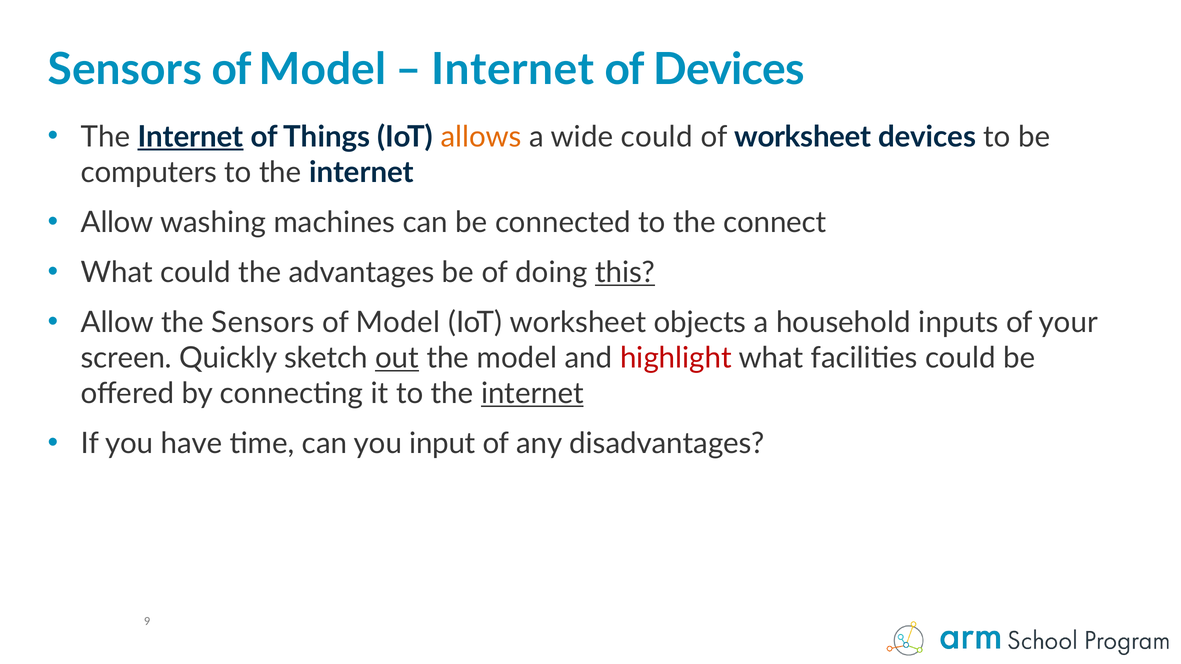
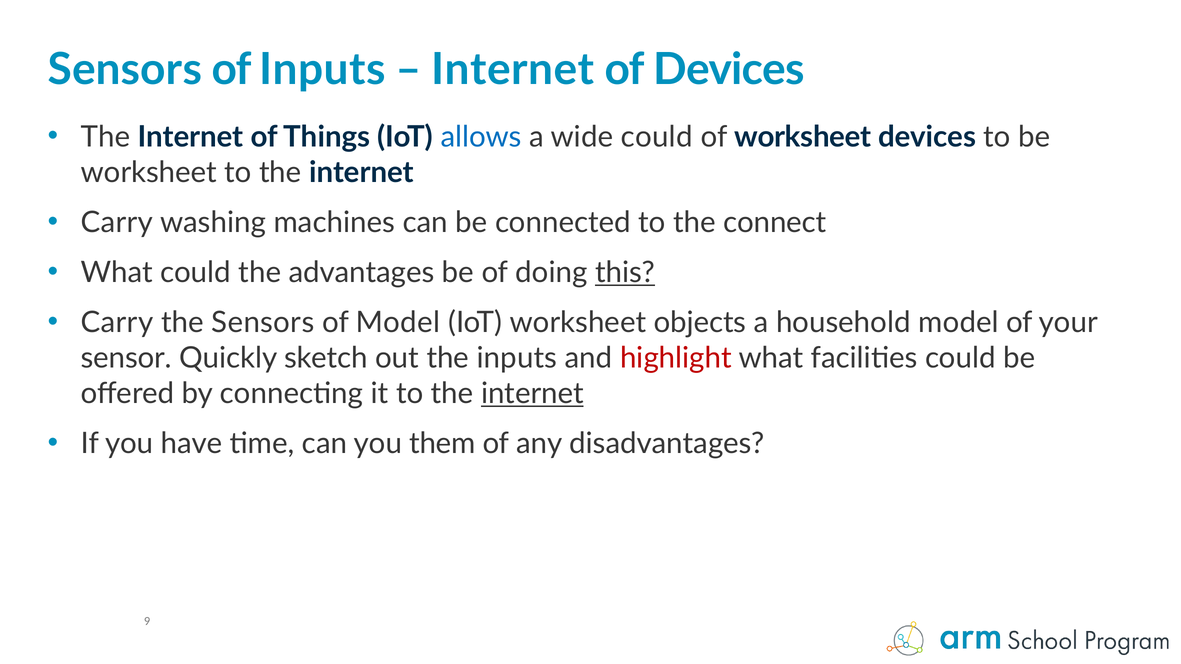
Model: Model -> Inputs (322, 69)
Internet underline: present -> none (191, 137)
allows colour: orange -> blue (481, 137)
computers: computers -> worksheet (149, 172)
Allow: Allow -> Carry (117, 223)
Allow: Allow -> Carry (117, 323)
household inputs: inputs -> model (959, 323)
screen: screen -> sensor (126, 358)
out underline: present -> none (397, 358)
the model: model -> inputs (517, 358)
input: input -> them (442, 444)
